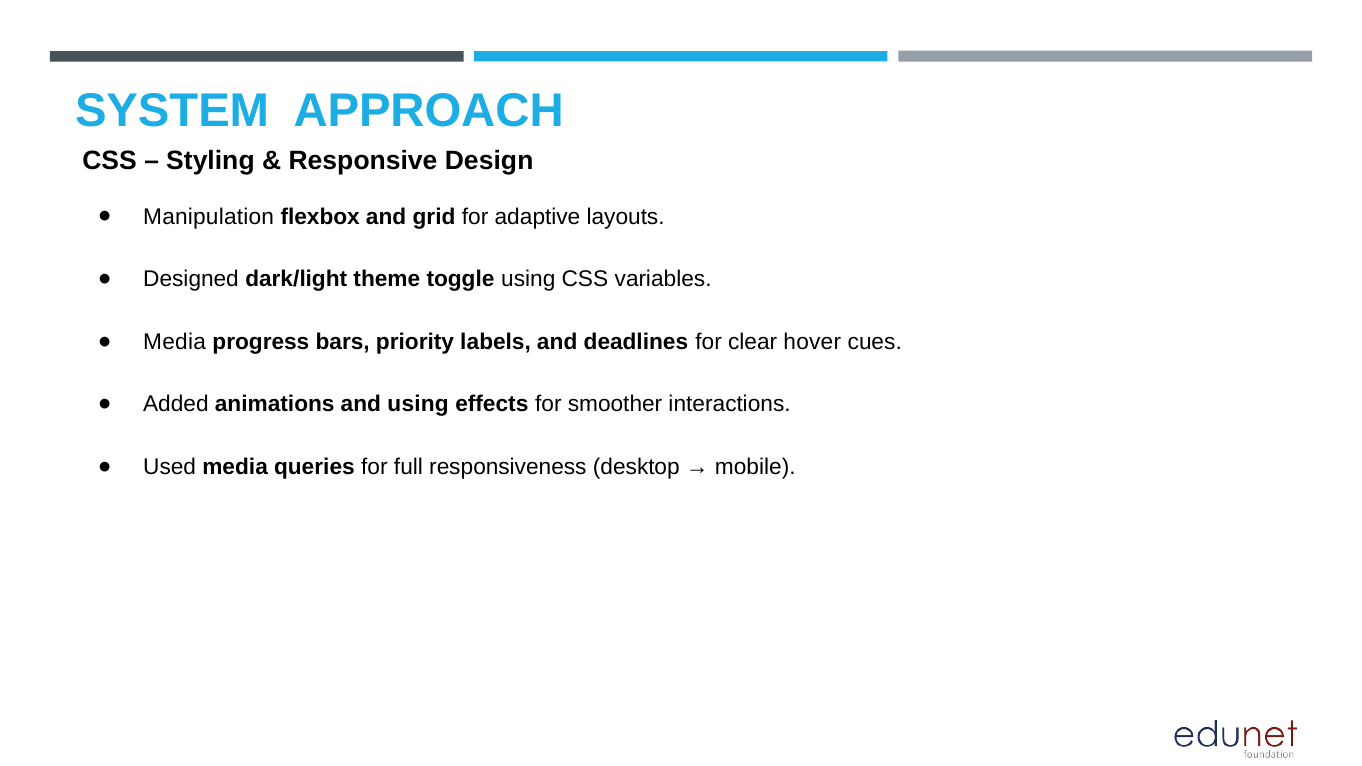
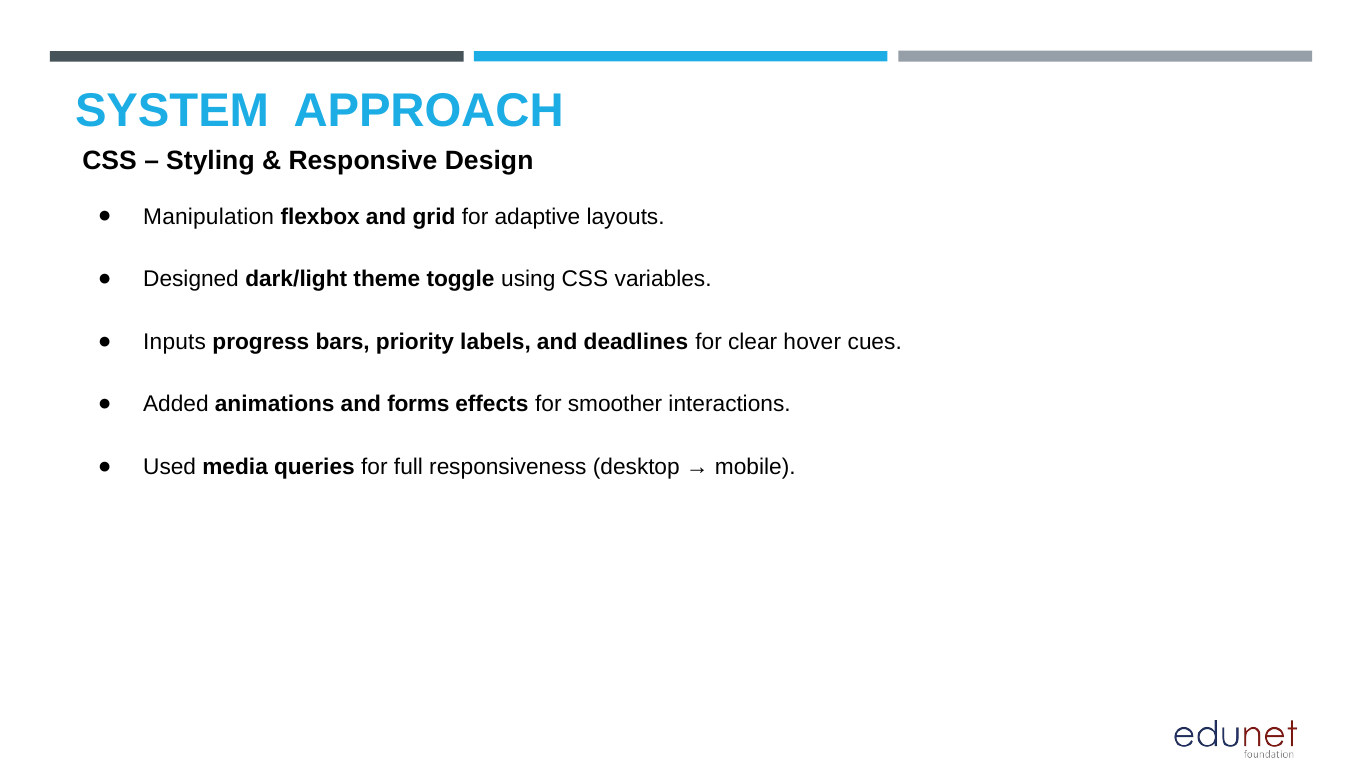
Media: Media -> Inputs (175, 342)
and using: using -> forms (418, 404)
